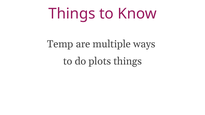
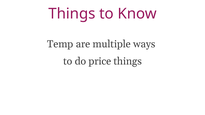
plots: plots -> price (100, 61)
